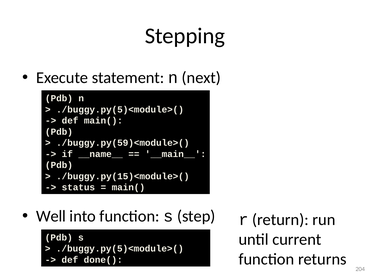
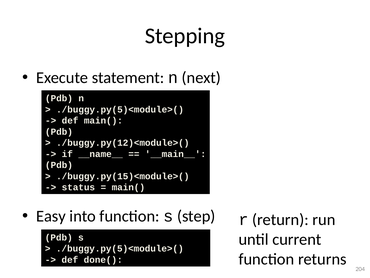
./buggy.py(59)<module>(: ./buggy.py(59)<module>( -> ./buggy.py(12)<module>( (123, 143)
Well: Well -> Easy (51, 216)
